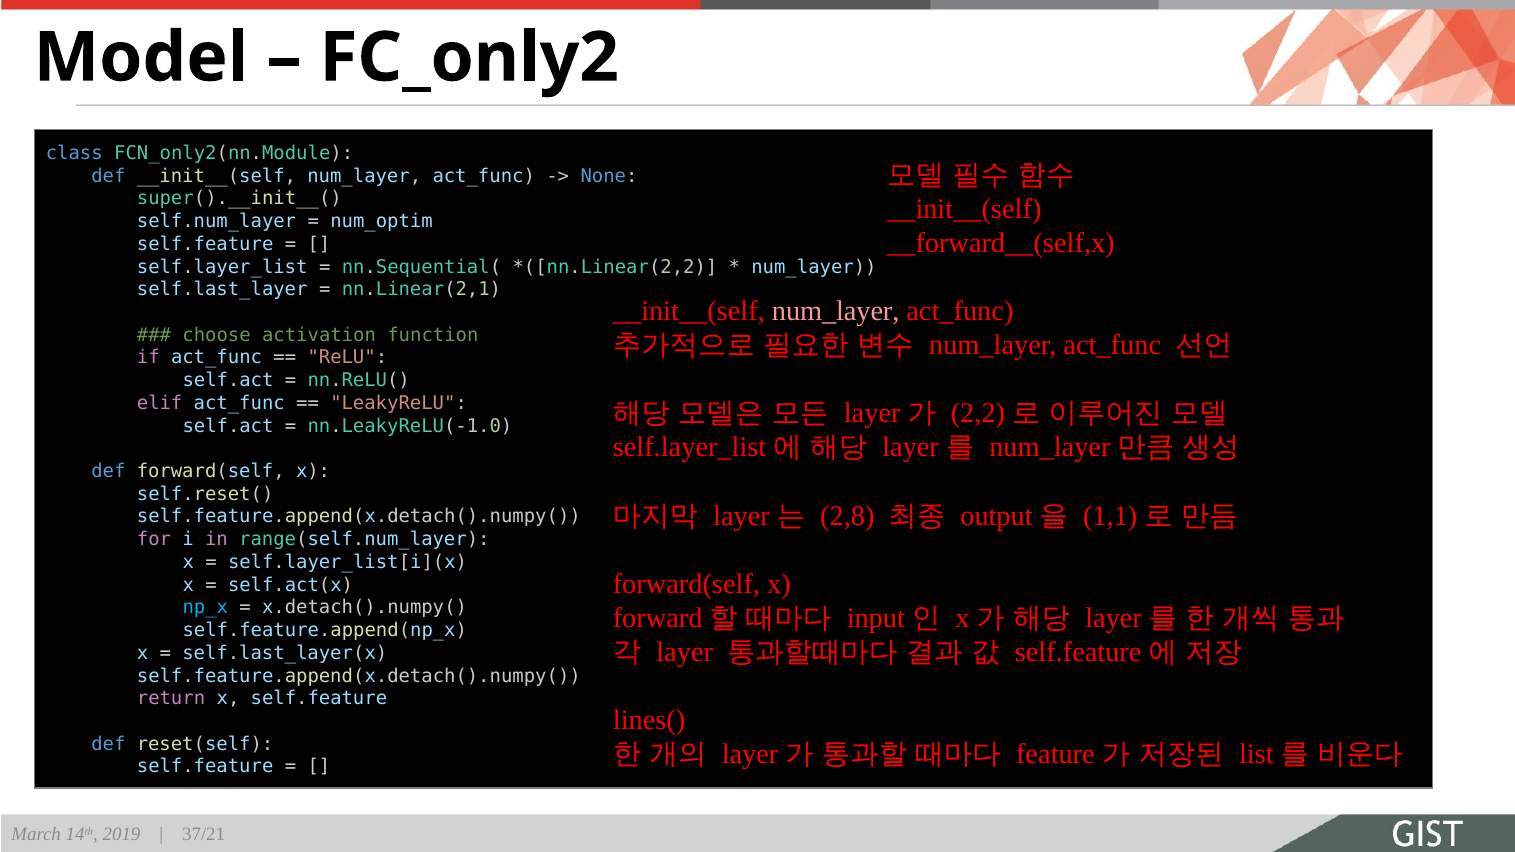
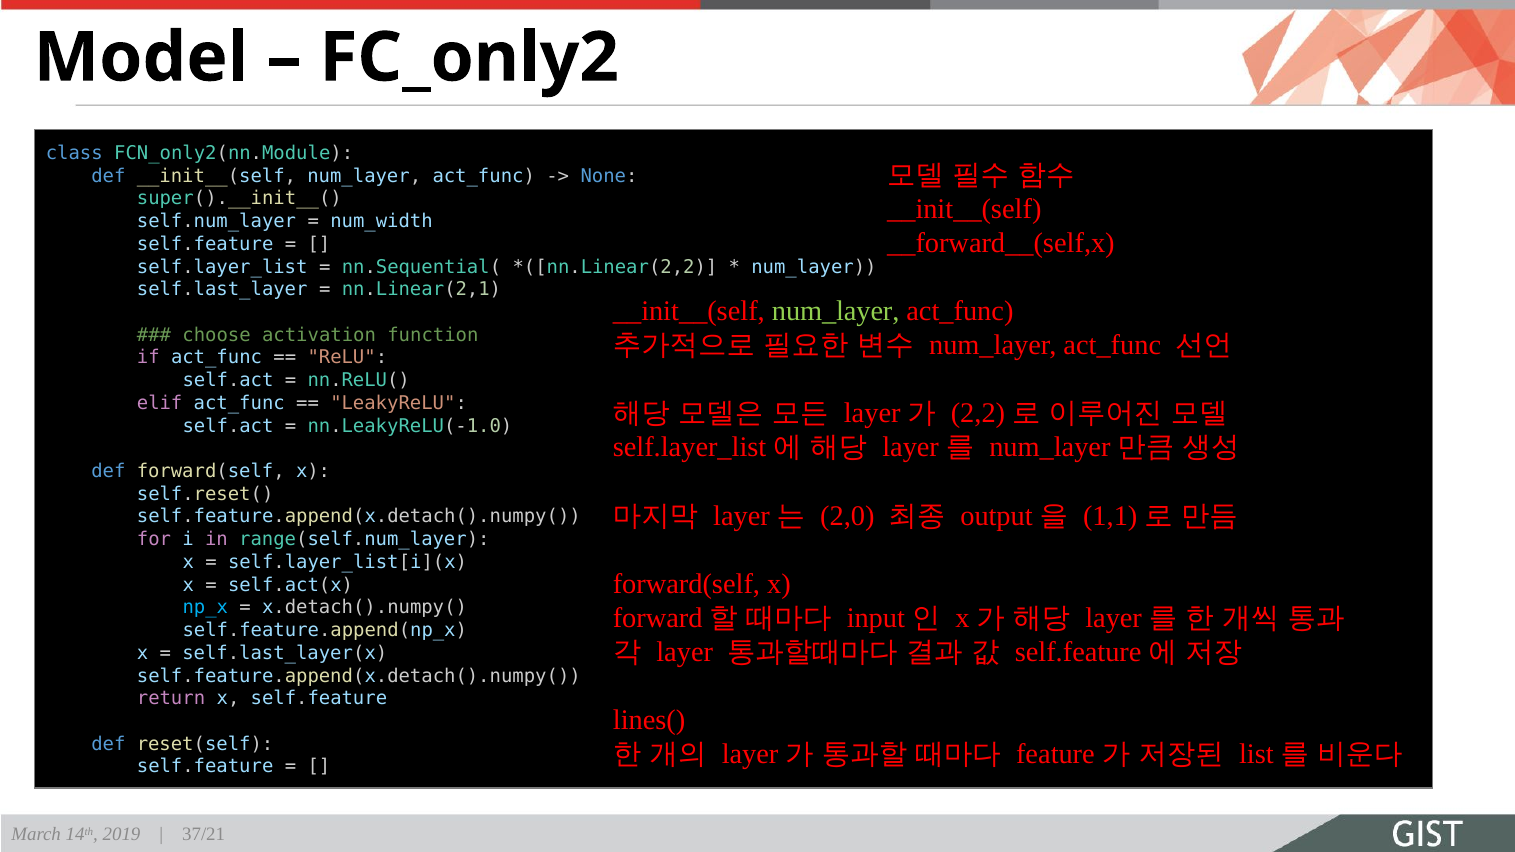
num_optim: num_optim -> num_width (381, 221)
num_layer colour: pink -> light green (836, 311)
2,8: 2,8 -> 2,0 (847, 516)
